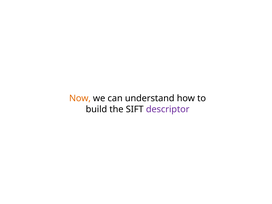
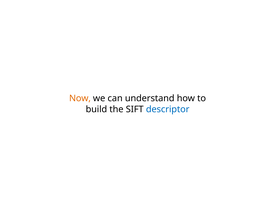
descriptor colour: purple -> blue (168, 109)
